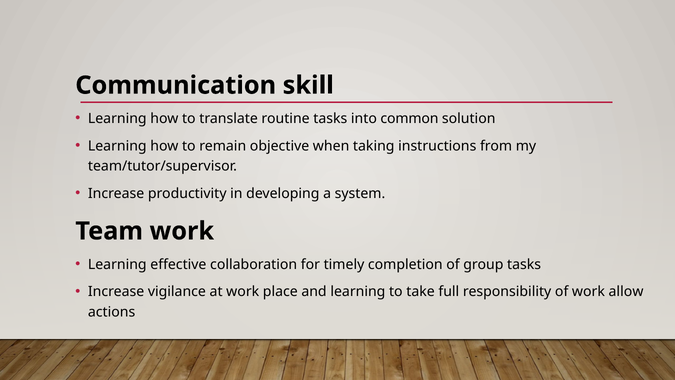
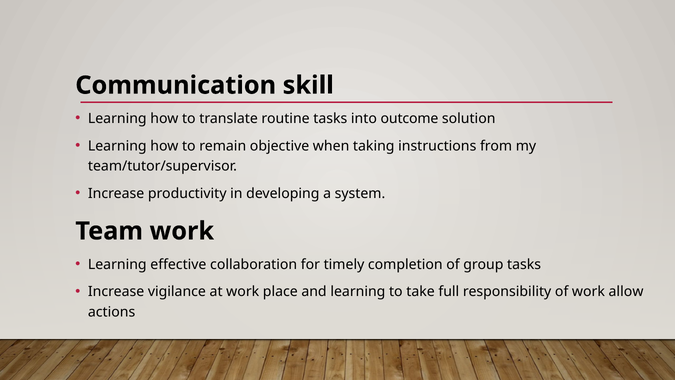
common: common -> outcome (409, 119)
